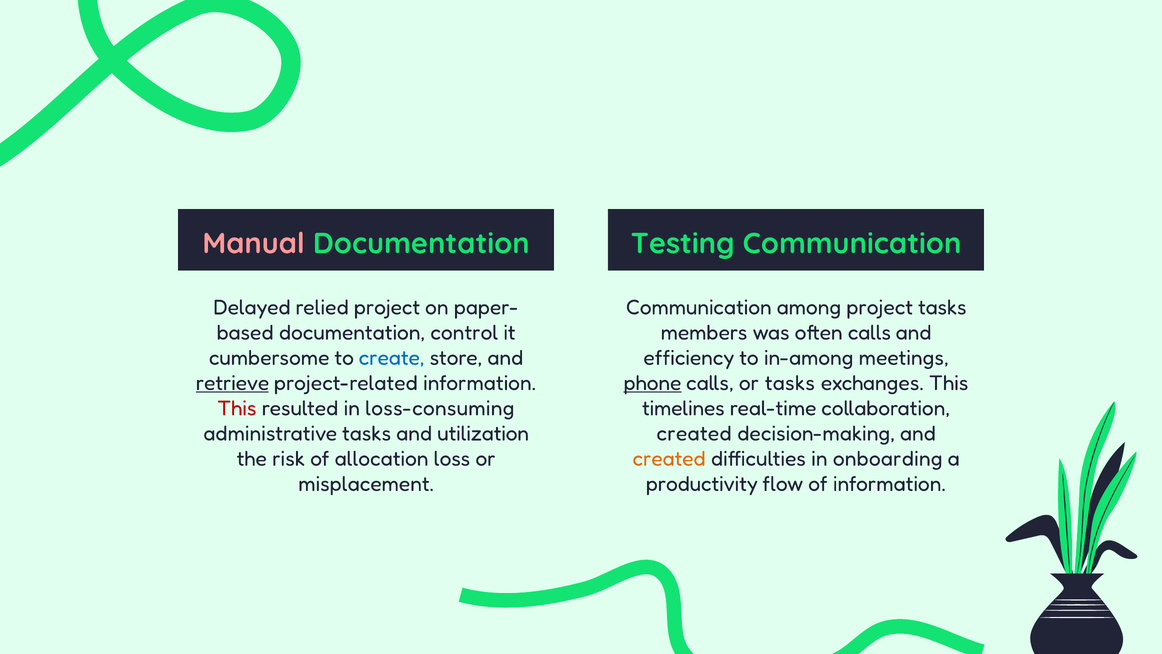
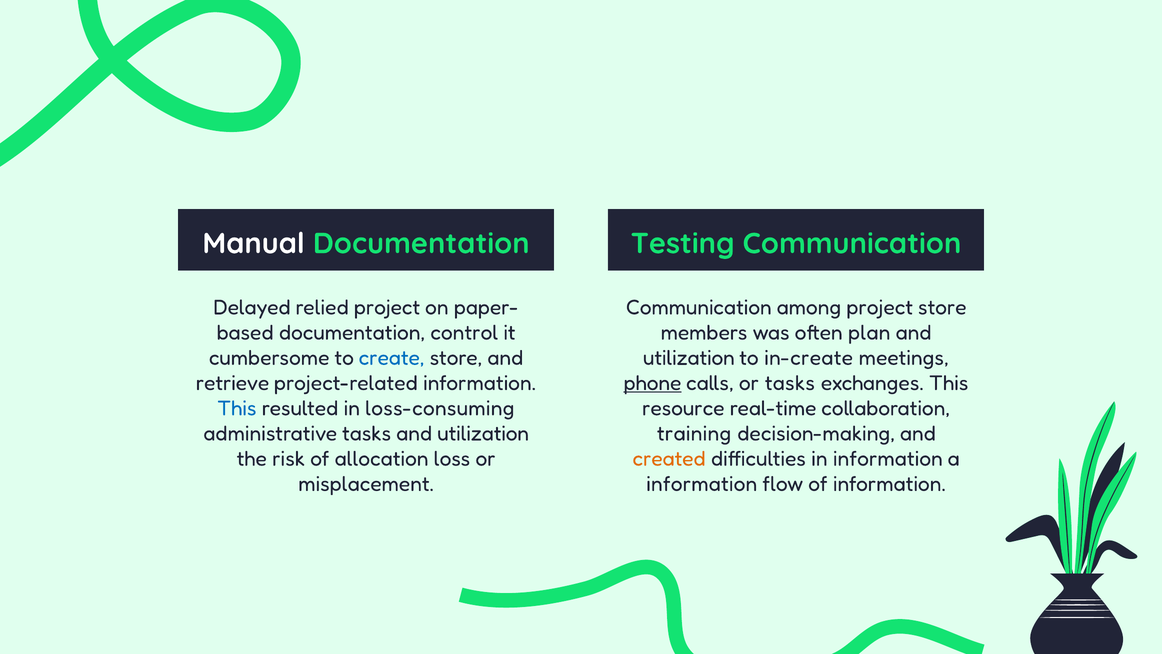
Manual colour: pink -> white (254, 243)
project tasks: tasks -> store (942, 307)
often calls: calls -> plan (869, 332)
efficiency: efficiency -> utilization (689, 358)
in-among: in-among -> in-create (809, 358)
retrieve underline: present -> none (232, 383)
This colour: red -> blue (237, 408)
timelines: timelines -> resource (683, 408)
created: created -> training (694, 433)
in onboarding: onboarding -> information (888, 458)
productivity: productivity -> information (702, 484)
